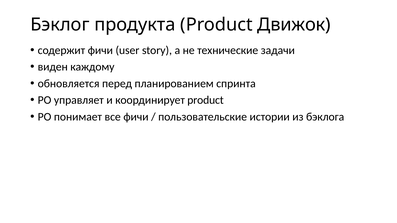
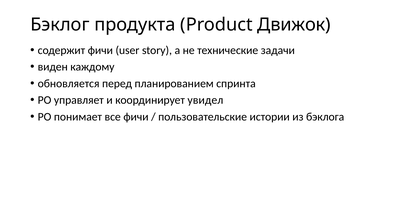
координирует product: product -> увидел (205, 100)
